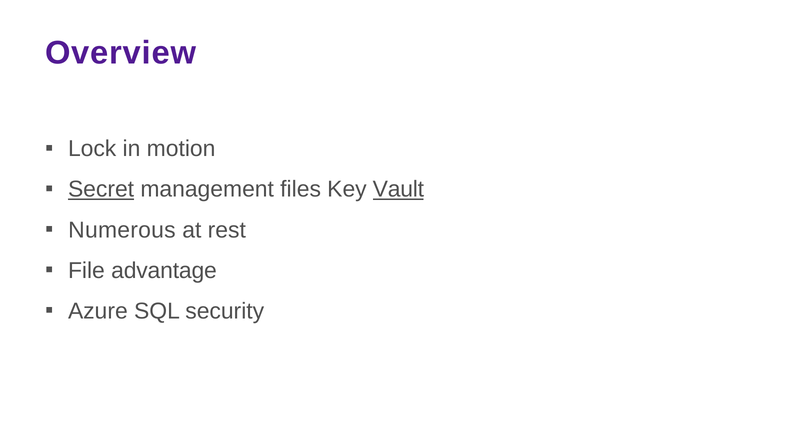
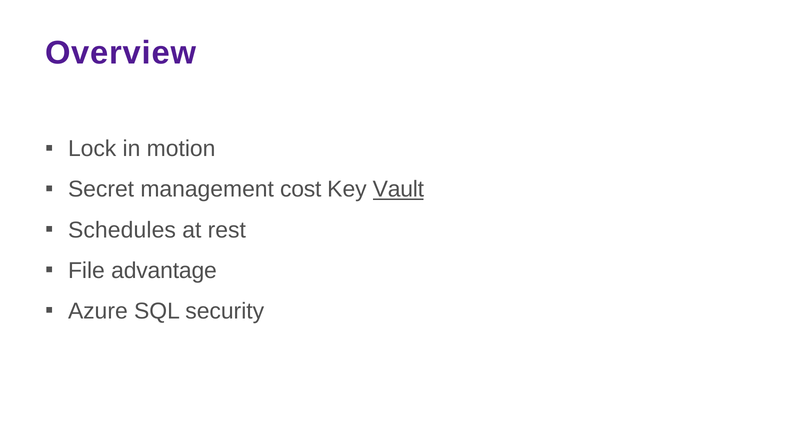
Secret underline: present -> none (101, 189)
files: files -> cost (301, 189)
Numerous: Numerous -> Schedules (122, 230)
